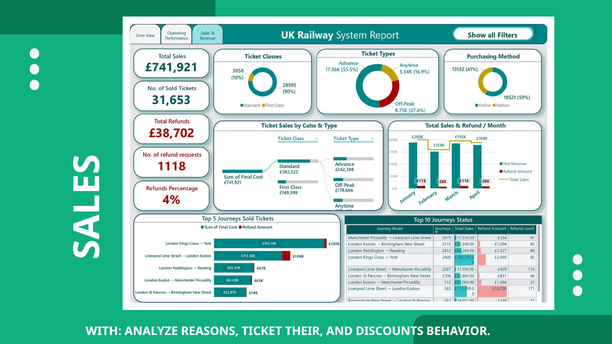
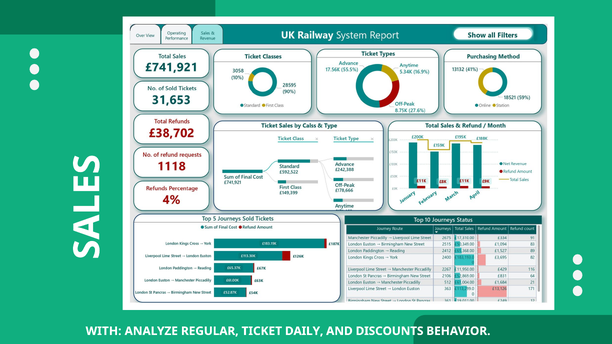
REASONS: REASONS -> REGULAR (210, 331)
THEIR: THEIR -> DAILY (304, 331)
